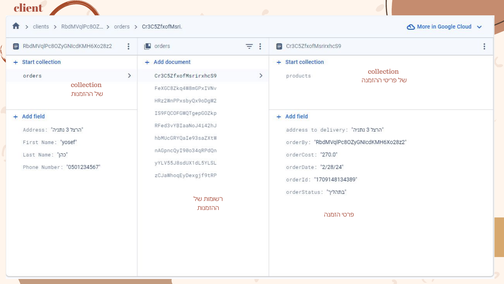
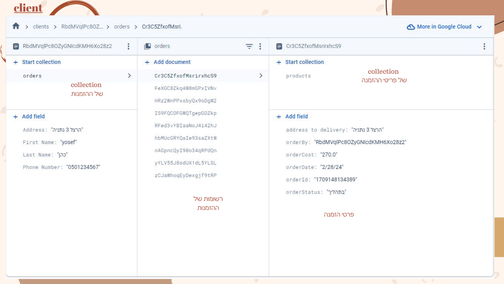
client underline: none -> present (28, 8)
